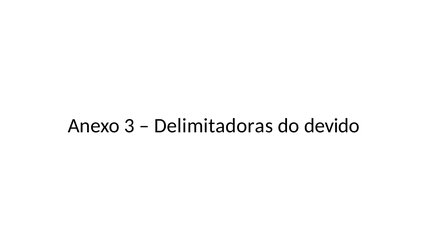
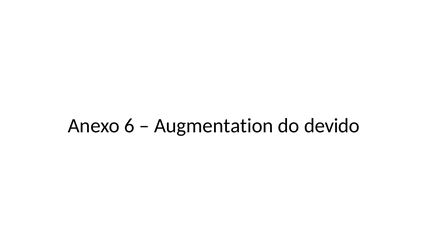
3: 3 -> 6 (129, 126)
Delimitadoras: Delimitadoras -> Augmentation (214, 126)
